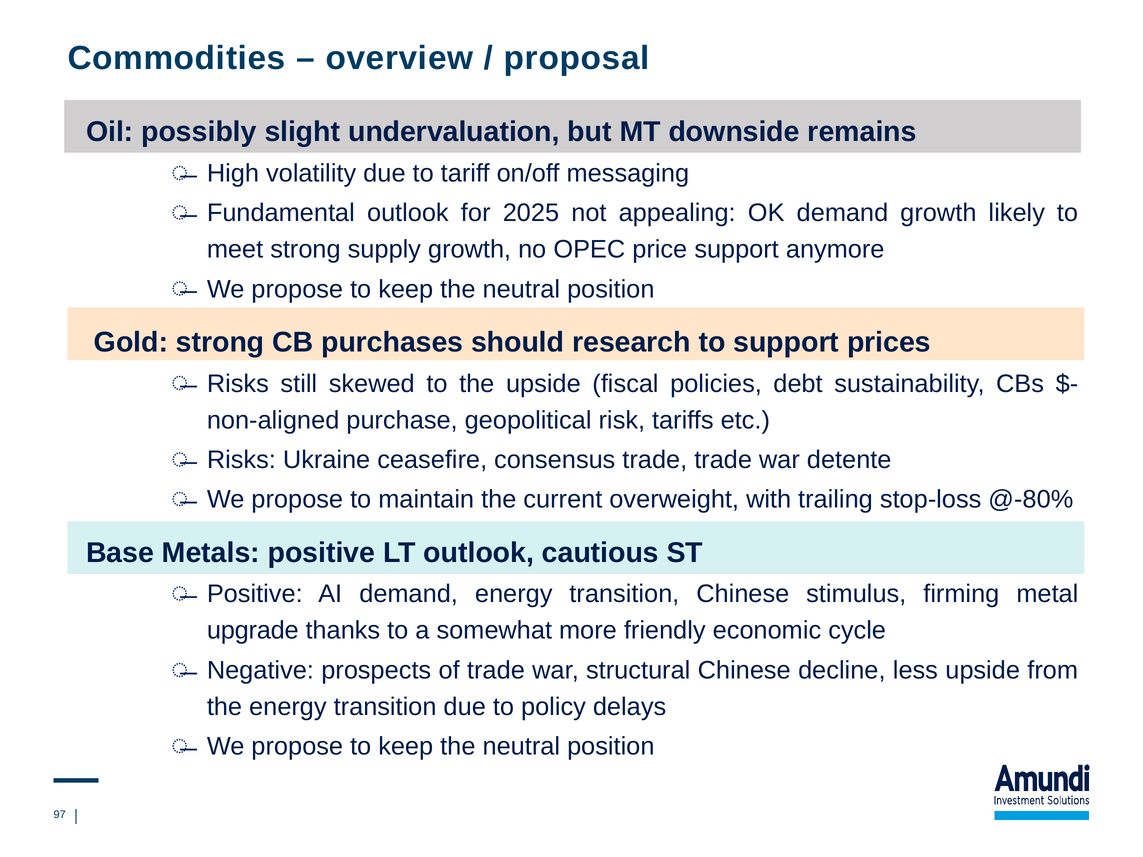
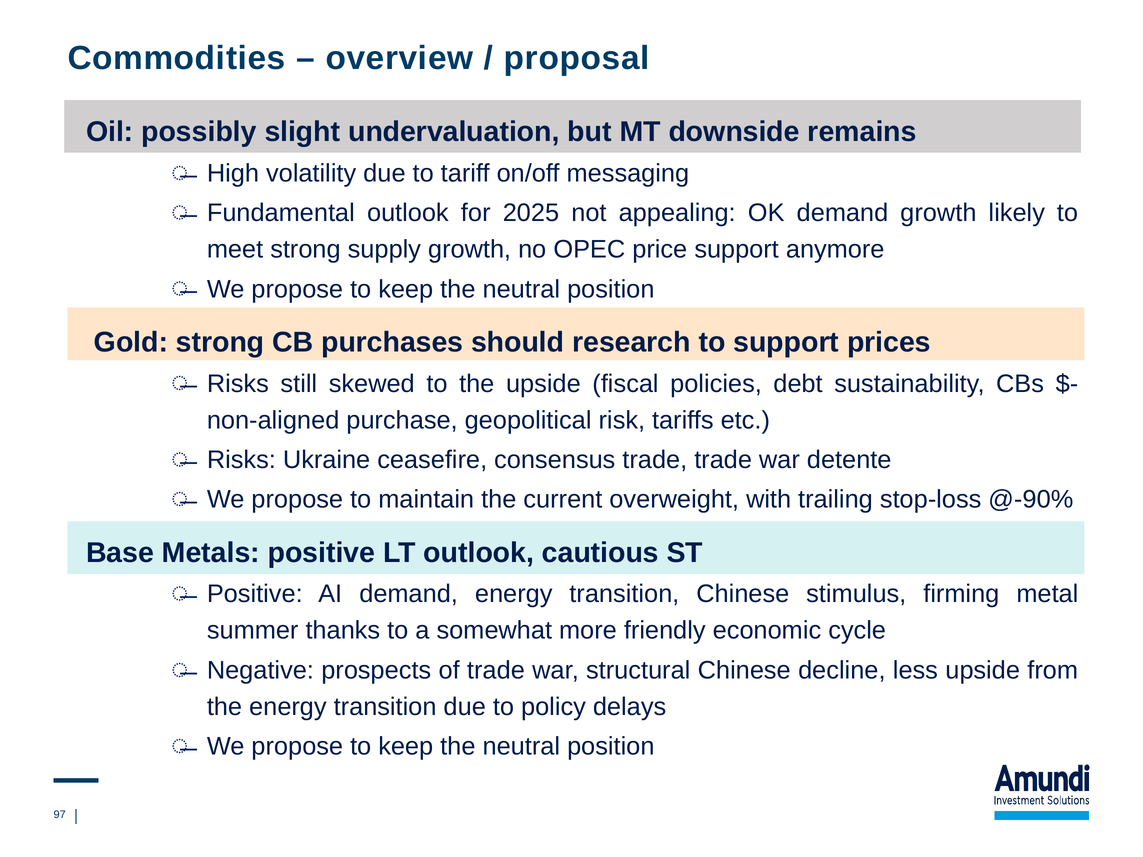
@-80%: @-80% -> @-90% (1031, 500)
upgrade: upgrade -> summer (253, 631)
